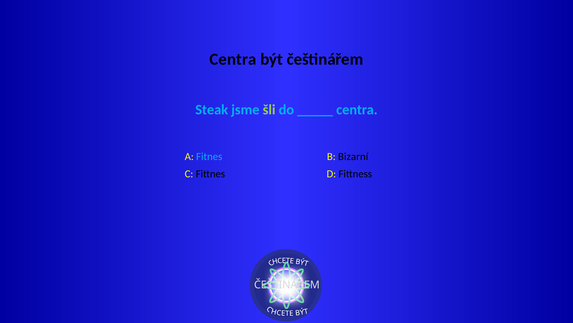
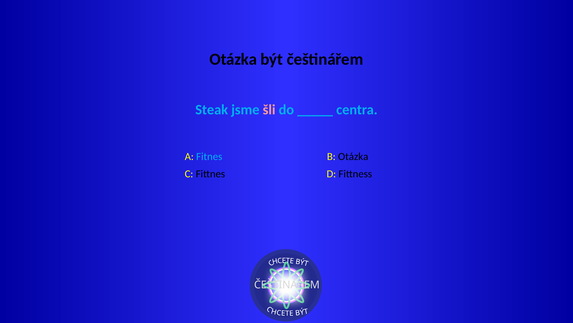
Centra: Centra -> Otázka (233, 59)
šli colour: light green -> pink (269, 109)
B Bizarní: Bizarní -> Otázka (353, 156)
